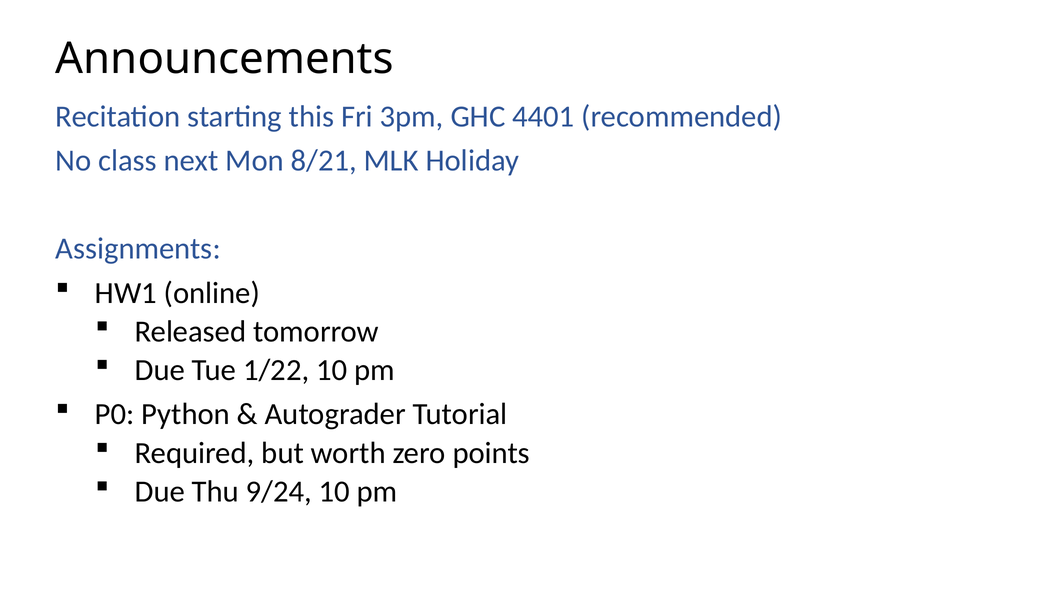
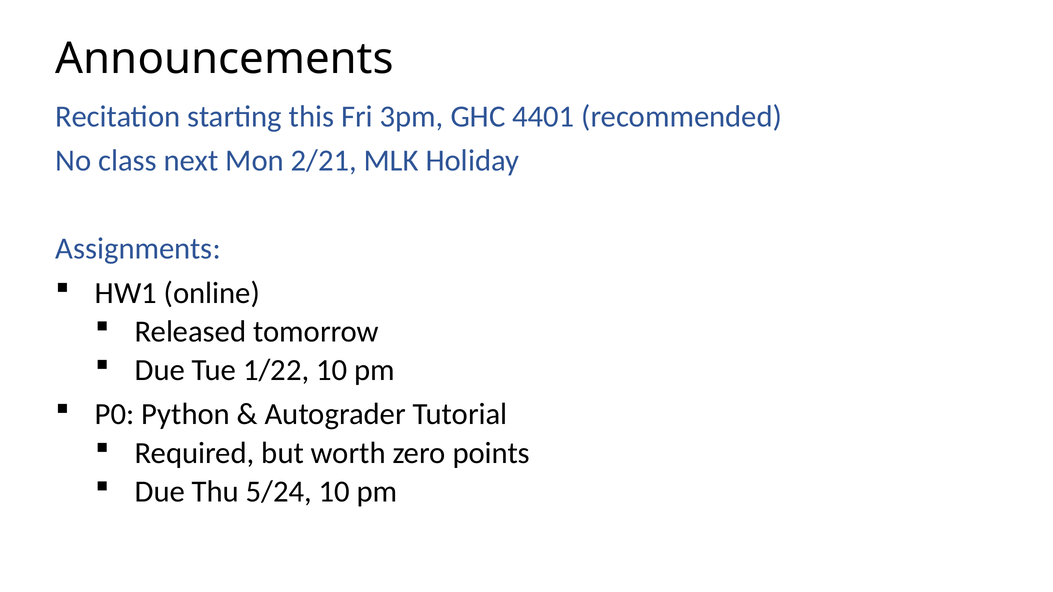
8/21: 8/21 -> 2/21 (324, 161)
9/24: 9/24 -> 5/24 (279, 492)
